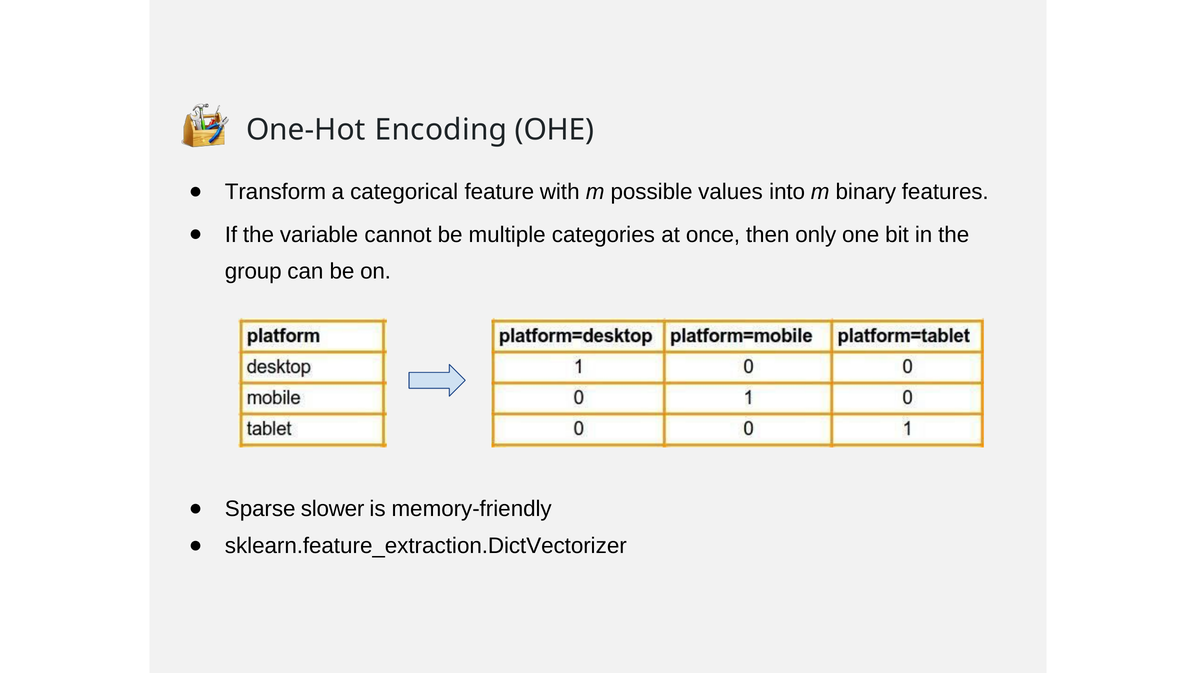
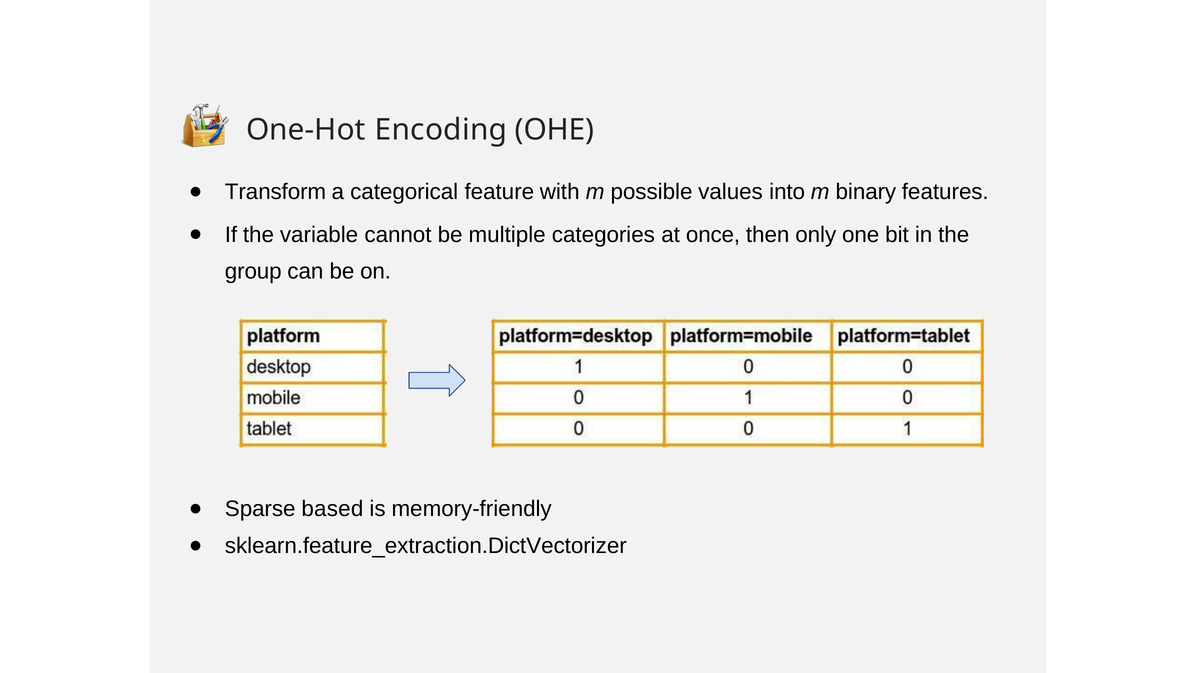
slower: slower -> based (332, 509)
